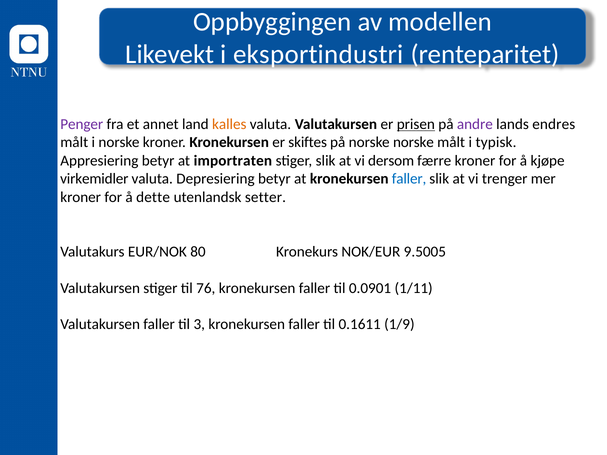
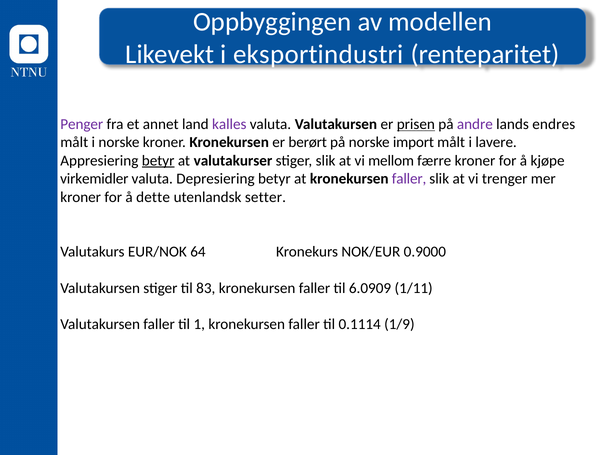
kalles colour: orange -> purple (229, 124)
skiftes: skiftes -> berørt (308, 143)
norske norske: norske -> import (413, 143)
typisk: typisk -> lavere (496, 143)
betyr underline: none -> present (158, 161)
importraten: importraten -> valutakurser (233, 161)
dersom: dersom -> mellom (391, 161)
faller colour: blue -> purple (409, 179)
80: 80 -> 64 (198, 252)
9.5005: 9.5005 -> 0.9000 (425, 252)
76: 76 -> 83 (206, 288)
0.0901: 0.0901 -> 6.0909 (370, 288)
3: 3 -> 1 (199, 325)
0.1611: 0.1611 -> 0.1114 (360, 325)
